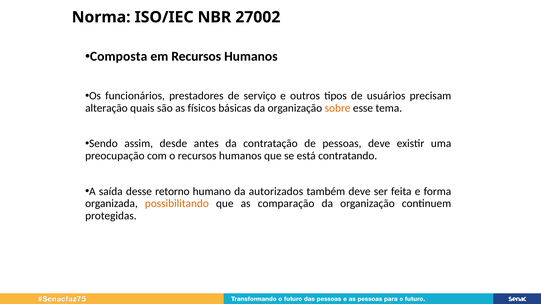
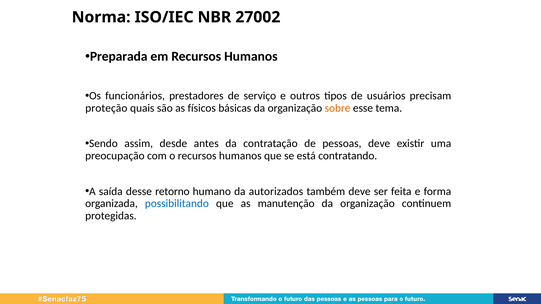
Composta: Composta -> Preparada (119, 57)
alteração: alteração -> proteção (106, 108)
possibilitando colour: orange -> blue (177, 204)
comparação: comparação -> manutenção (286, 204)
